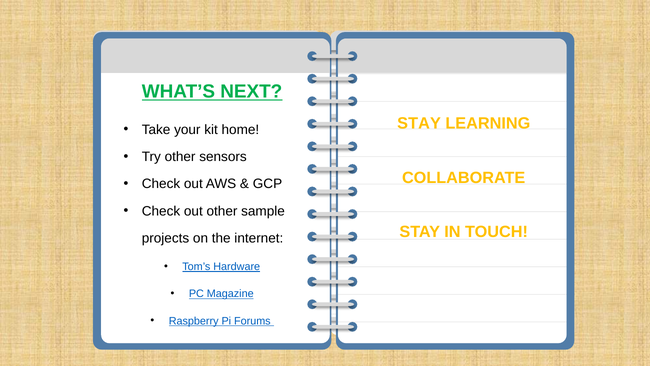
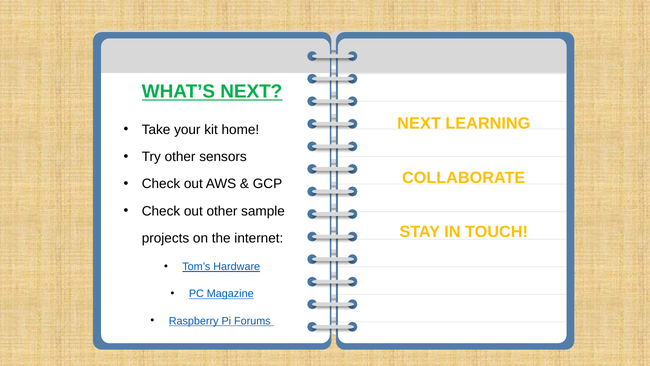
STAY: STAY -> NEXT (419, 123)
